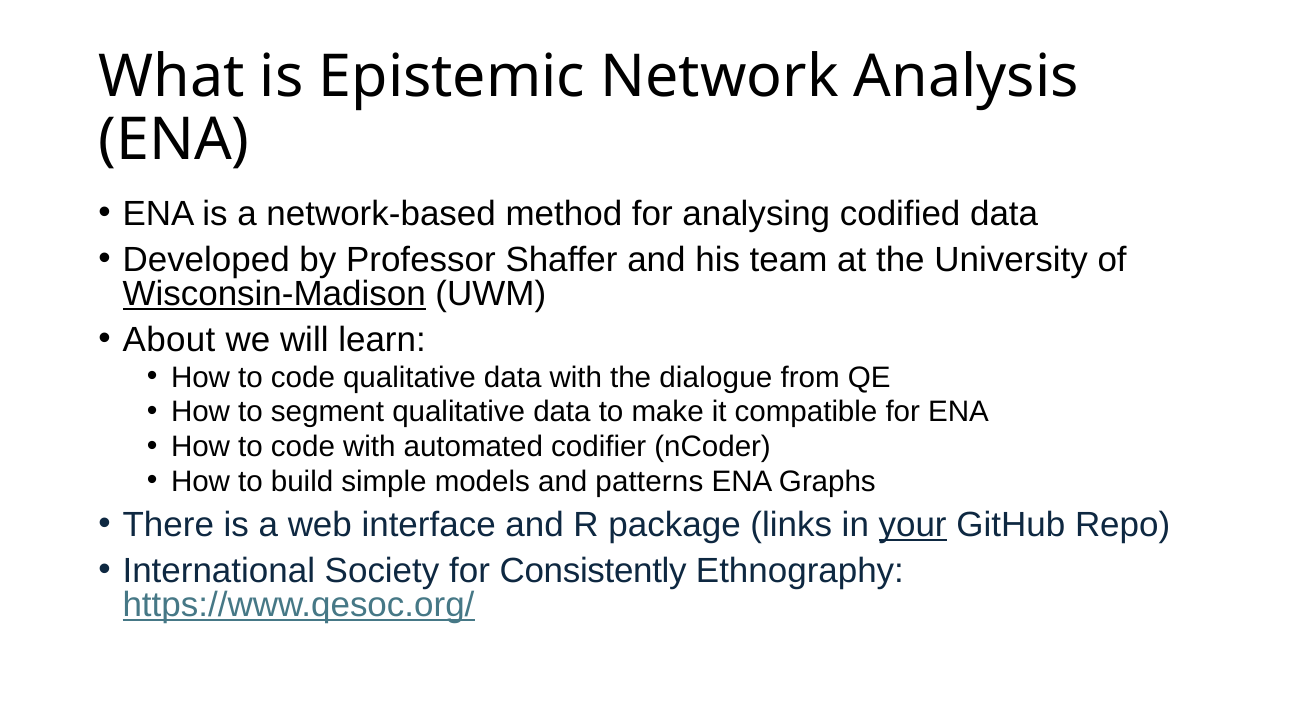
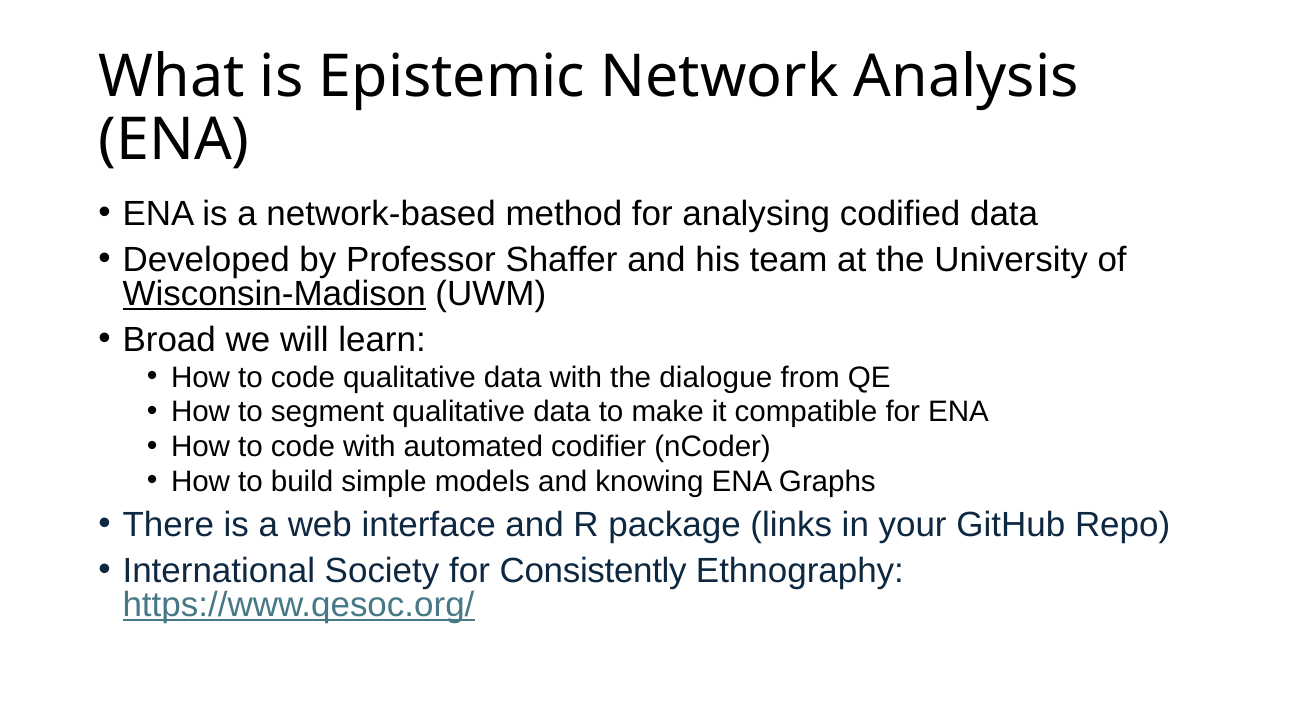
About: About -> Broad (169, 340)
patterns: patterns -> knowing (650, 482)
your underline: present -> none (913, 525)
